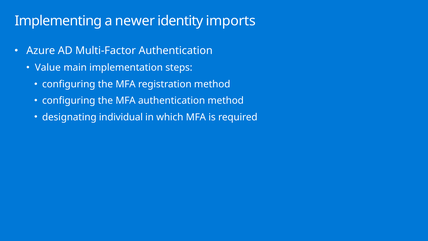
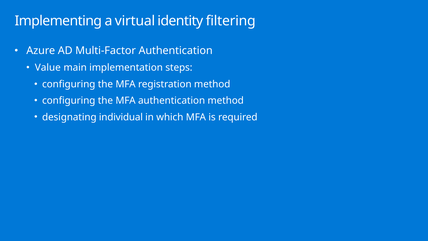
newer: newer -> virtual (135, 21)
imports: imports -> filtering (231, 21)
